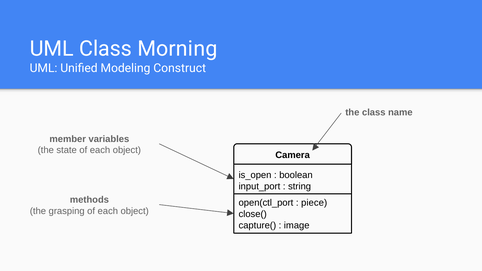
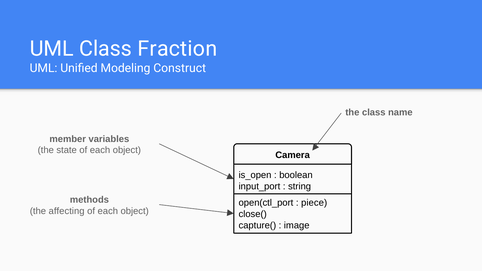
Morning: Morning -> Fraction (177, 49)
grasping: grasping -> affecting (67, 211)
